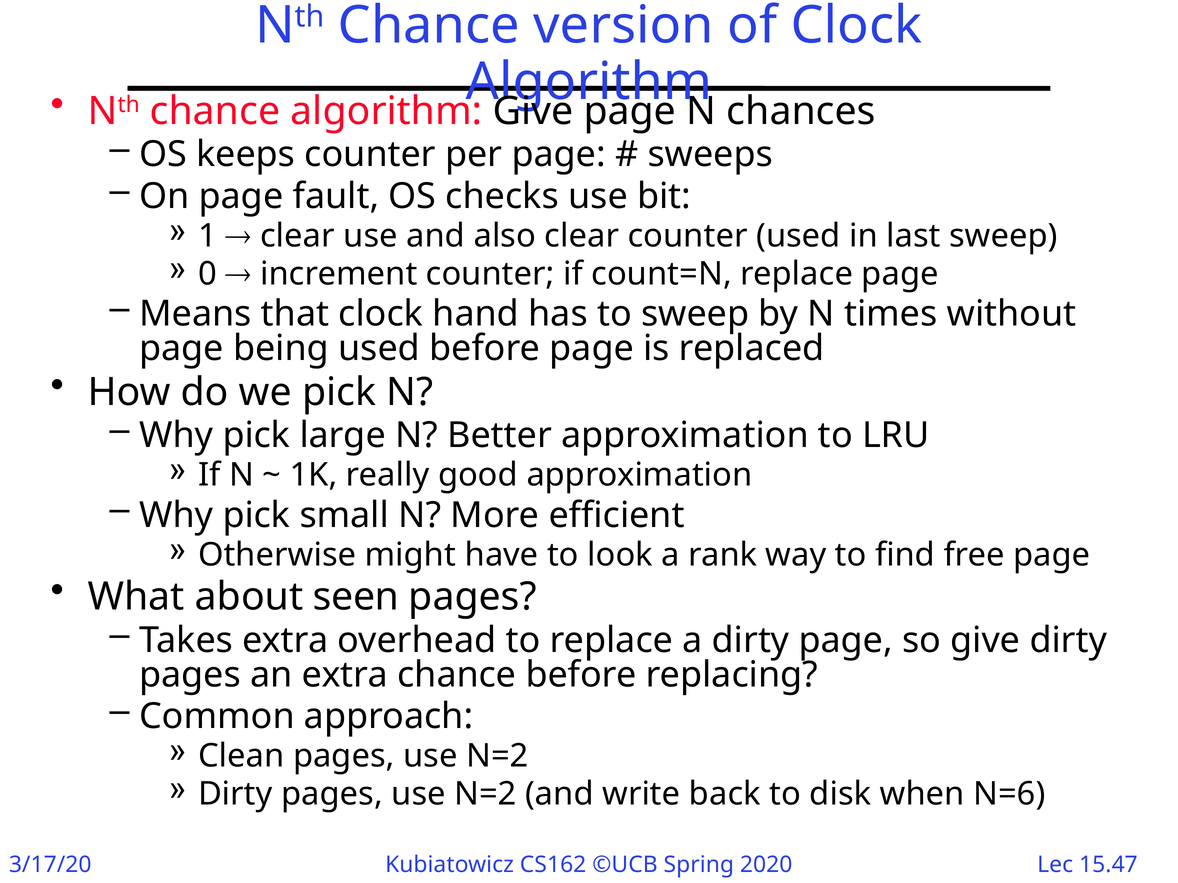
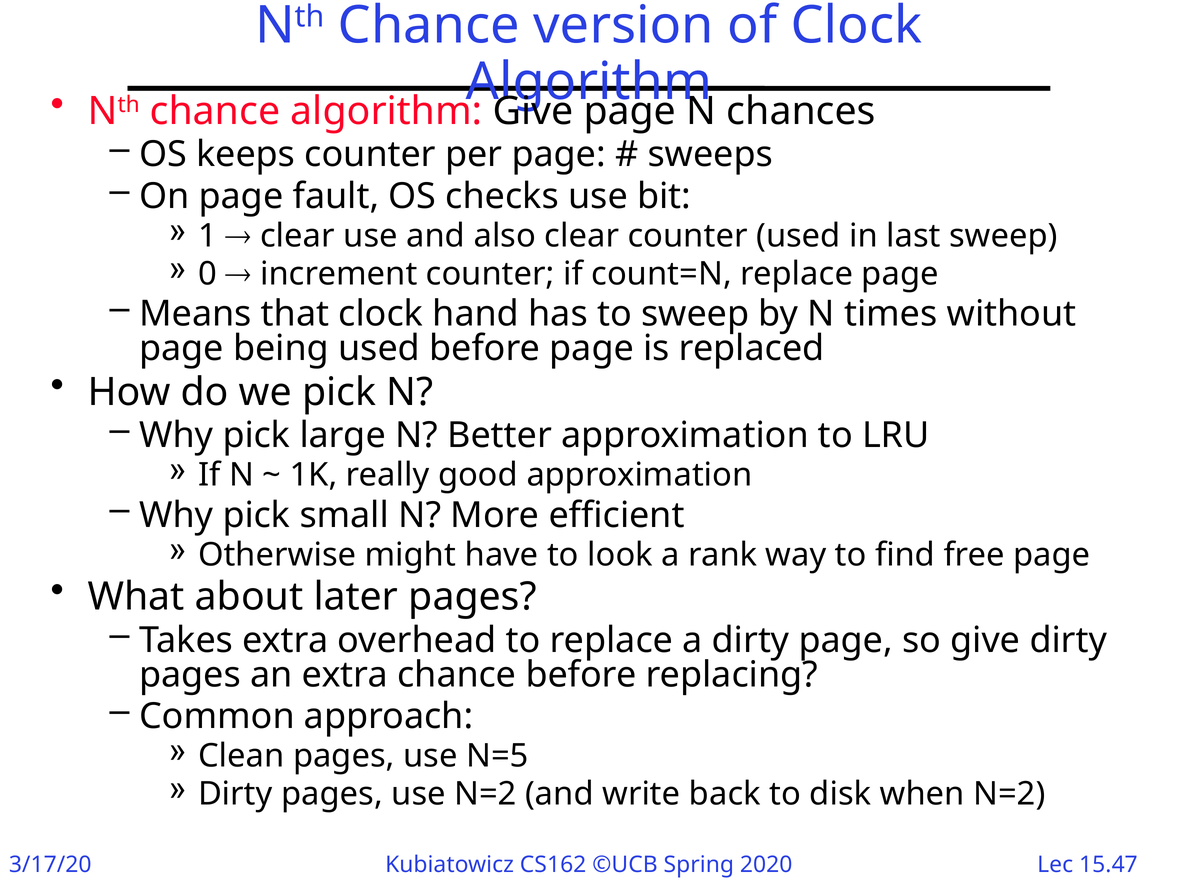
seen: seen -> later (356, 597)
Clean pages use N=2: N=2 -> N=5 (497, 757)
when N=6: N=6 -> N=2 (1009, 795)
